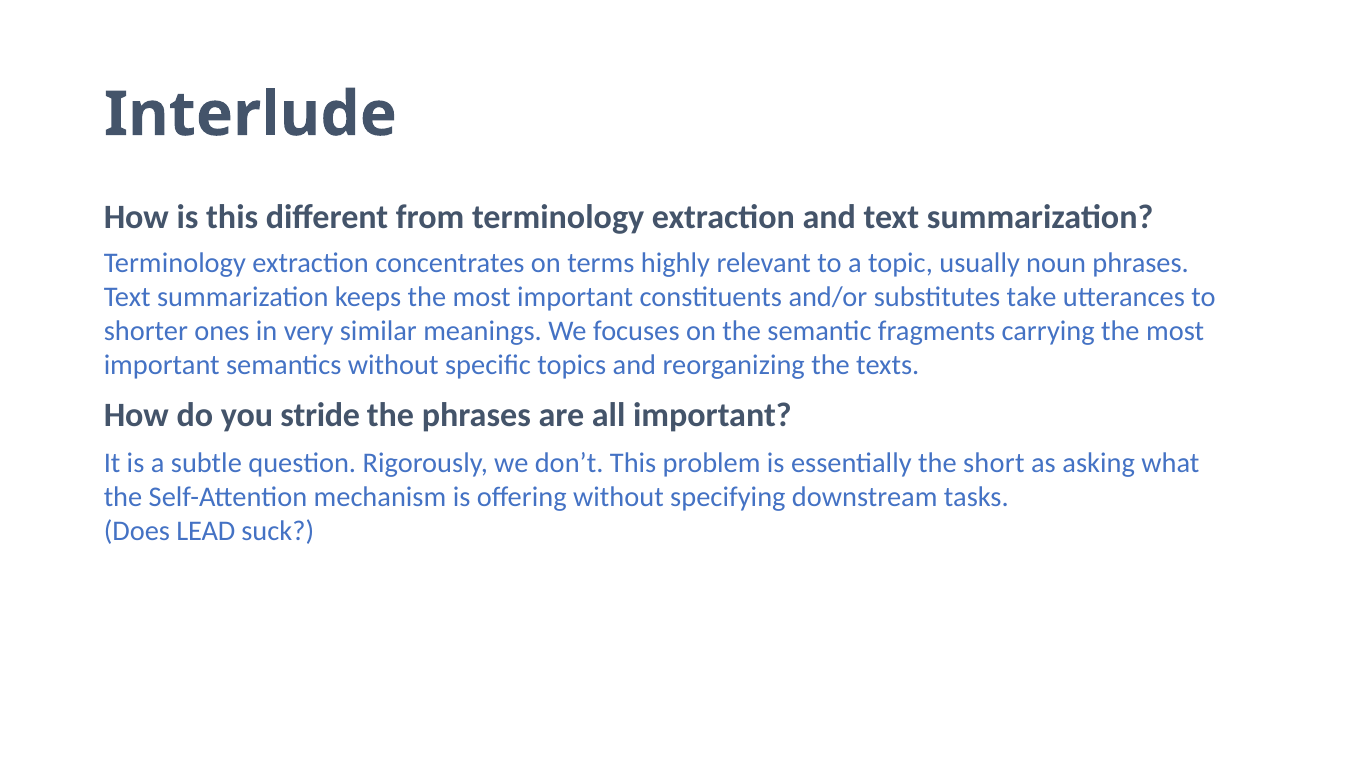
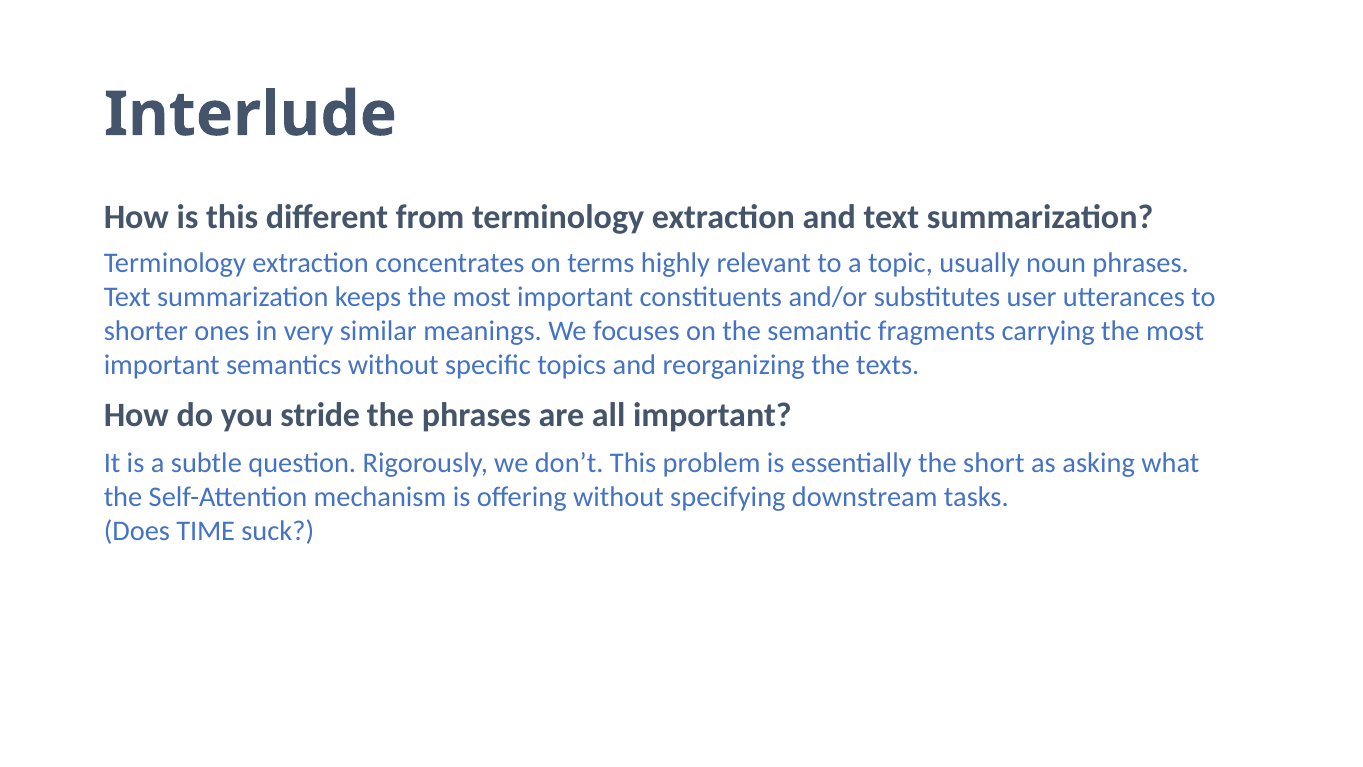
take: take -> user (1032, 297)
LEAD: LEAD -> TIME (206, 531)
